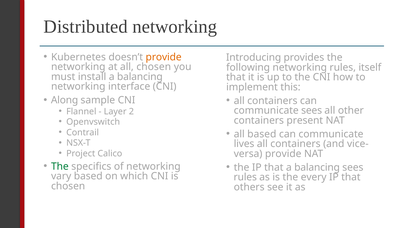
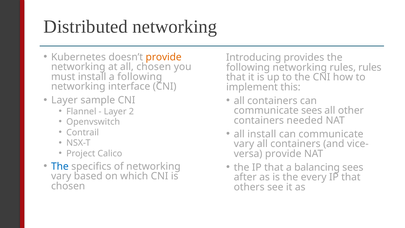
rules itself: itself -> rules (370, 67)
install a balancing: balancing -> following (140, 77)
Along: Along -> Layer (64, 100)
present: present -> needed (305, 120)
all based: based -> install (262, 134)
lives: lives -> vary (244, 144)
The colour: green -> blue (60, 166)
rules: rules -> after (245, 177)
